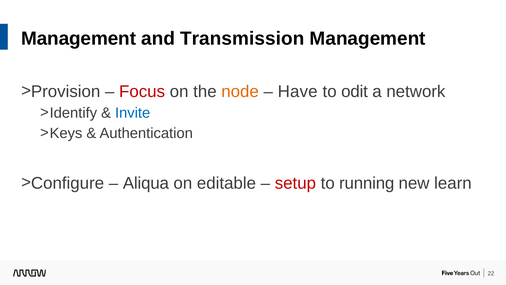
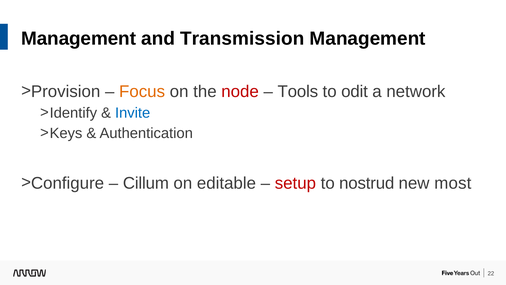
Focus colour: red -> orange (142, 91)
node colour: orange -> red (240, 91)
Have: Have -> Tools (298, 91)
Aliqua: Aliqua -> Cillum (146, 183)
running: running -> nostrud (367, 183)
learn: learn -> most (453, 183)
